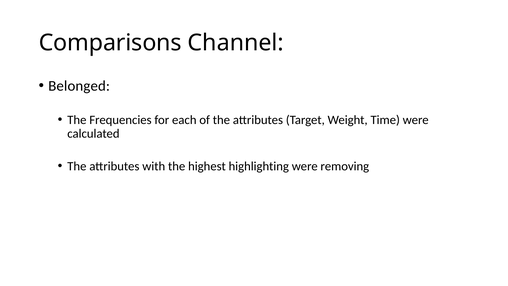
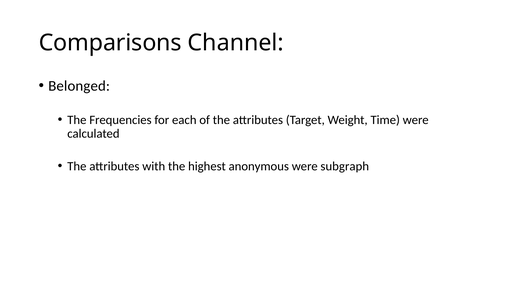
highlighting: highlighting -> anonymous (259, 166)
removing: removing -> subgraph (345, 166)
